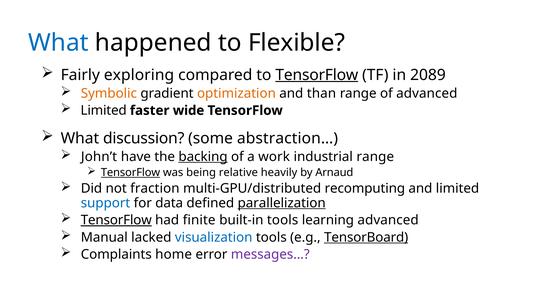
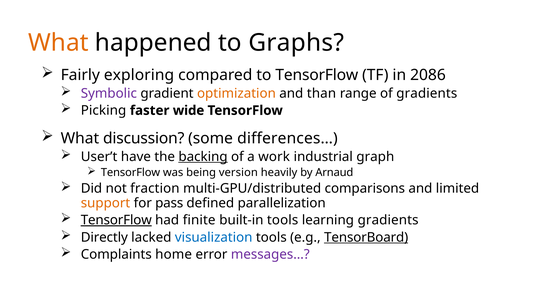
What colour: blue -> orange (58, 43)
Flexible: Flexible -> Graphs (296, 43)
TensorFlow underline: present -> none (317, 75)
2089: 2089 -> 2086 (428, 75)
Symbolic colour: orange -> purple (109, 93)
of advanced: advanced -> gradients (427, 93)
Limited: Limited -> Picking (104, 111)
abstraction…: abstraction… -> differences… (287, 138)
John’t: John’t -> User’t (99, 157)
industrial range: range -> graph (375, 157)
TensorFlow underline: present -> none (130, 173)
relative: relative -> version (238, 173)
recomputing: recomputing -> comparisons (365, 189)
support colour: blue -> orange (105, 203)
data: data -> pass (169, 203)
parallelization underline: present -> none (282, 203)
learning advanced: advanced -> gradients (388, 220)
Manual: Manual -> Directly (104, 238)
